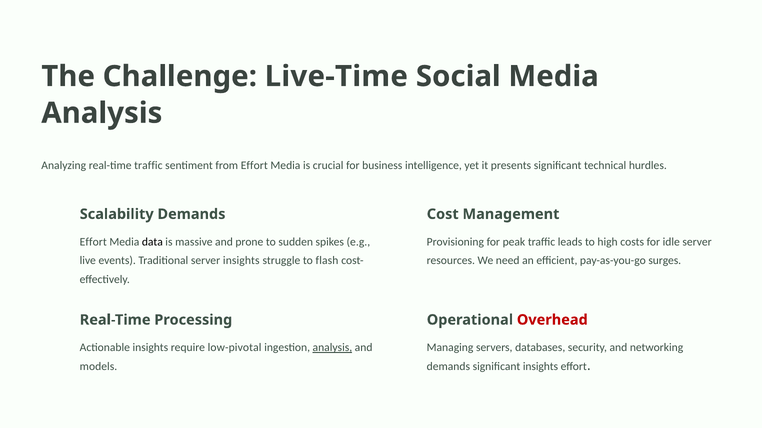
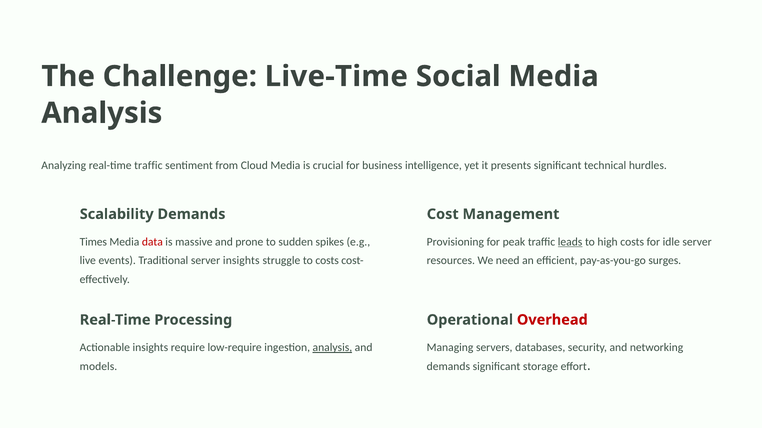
from Effort: Effort -> Cloud (254, 166)
Effort: Effort -> Times (93, 242)
data colour: black -> red (152, 242)
leads underline: none -> present (570, 242)
to flash: flash -> costs (327, 261)
low-pivotal: low-pivotal -> low-require (235, 348)
significant insights: insights -> storage (540, 367)
